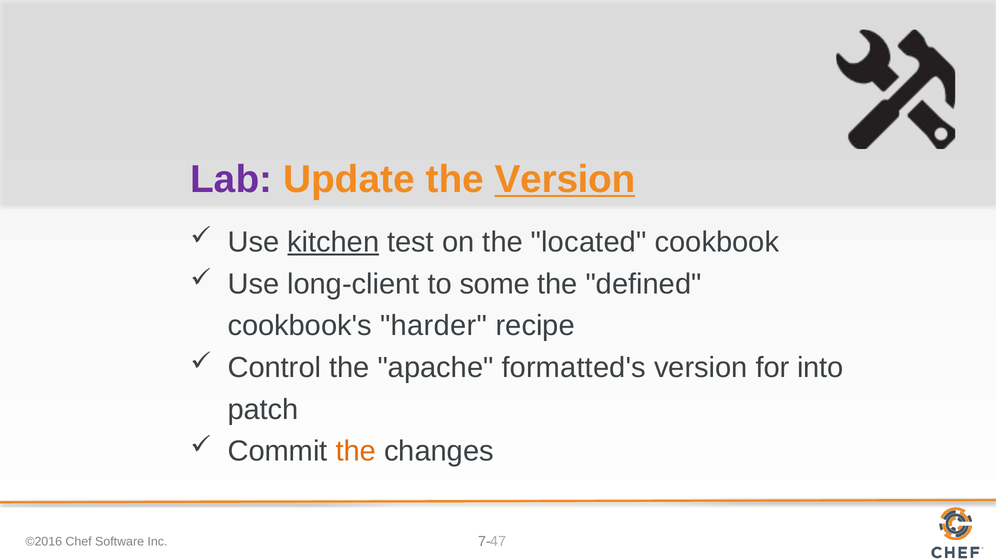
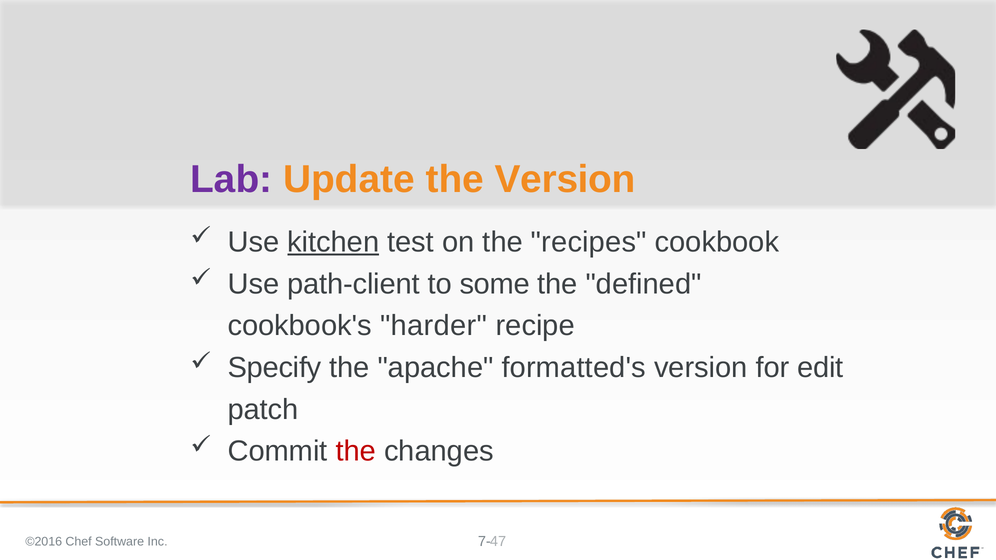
Version underline: present -> none (565, 179)
located: located -> recipes (589, 242)
long-client: long-client -> path-client (353, 284)
Control: Control -> Specify (275, 368)
into: into -> edit (820, 368)
the colour: orange -> red (356, 452)
